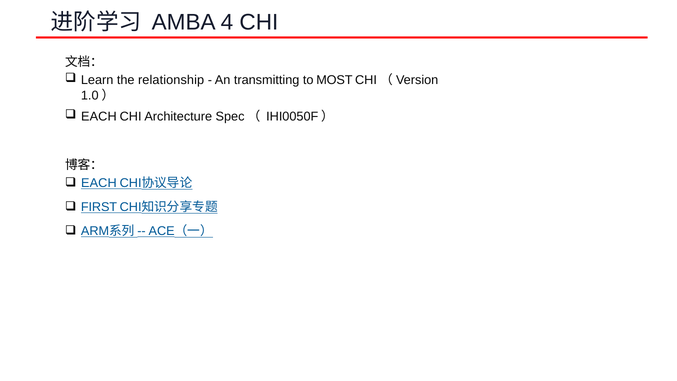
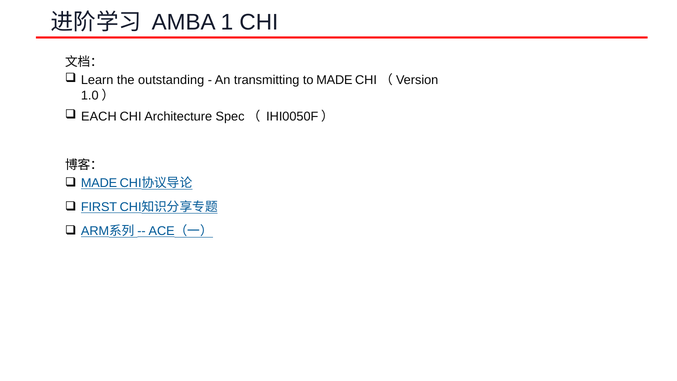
4: 4 -> 1 (227, 22)
relationship: relationship -> outstanding (171, 80)
to MOST: MOST -> MADE (334, 80)
EACH: EACH -> MADE (99, 183)
